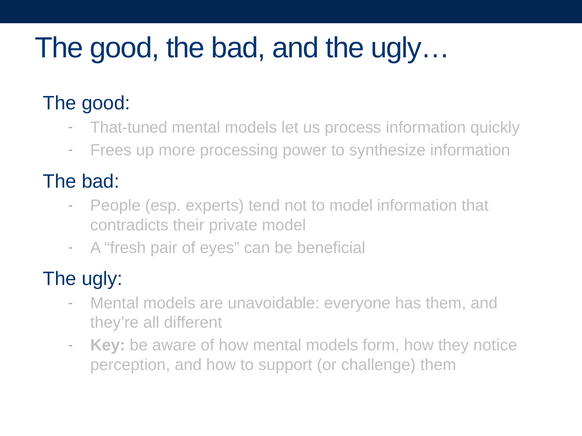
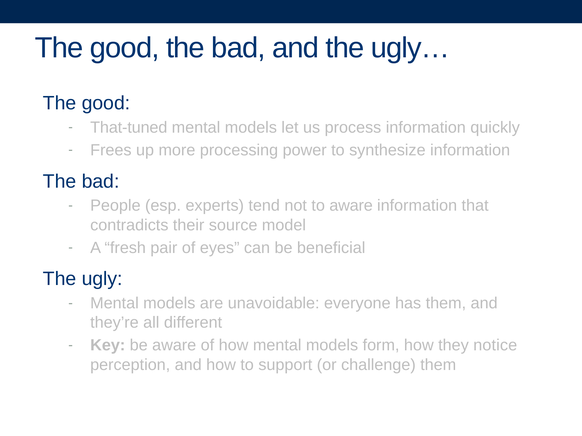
to model: model -> aware (351, 206)
private: private -> source (233, 225)
